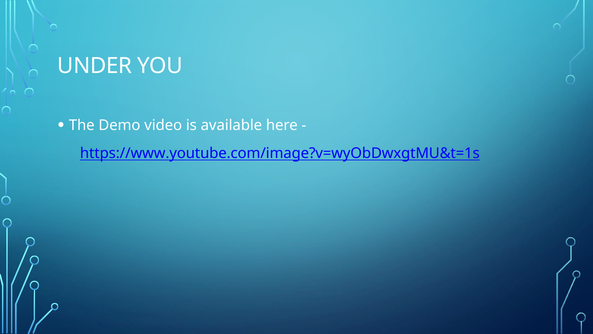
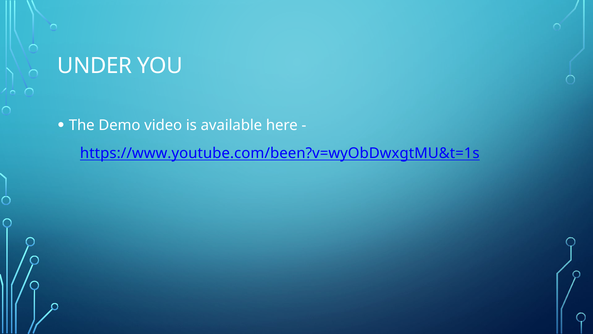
https://www.youtube.com/image?v=wyObDwxgtMU&t=1s: https://www.youtube.com/image?v=wyObDwxgtMU&t=1s -> https://www.youtube.com/been?v=wyObDwxgtMU&t=1s (280, 153)
